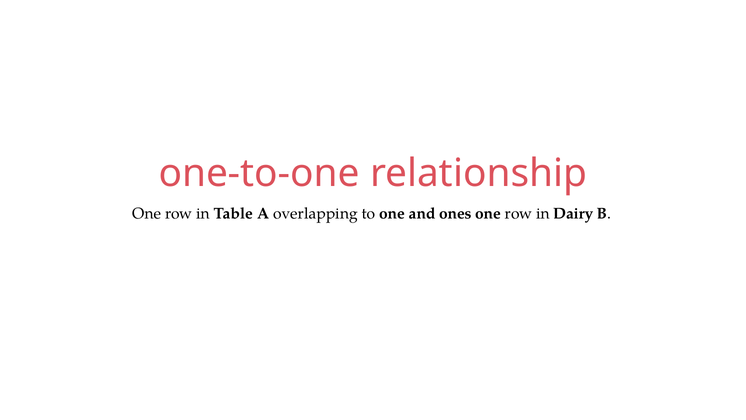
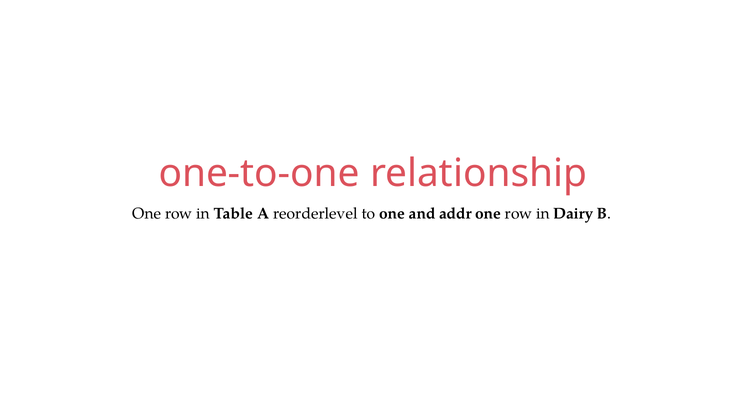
overlapping: overlapping -> reorderlevel (315, 214)
ones: ones -> addr (455, 214)
